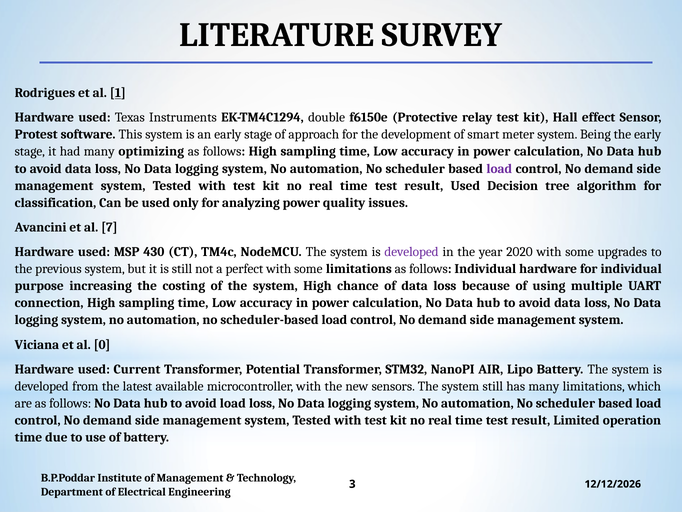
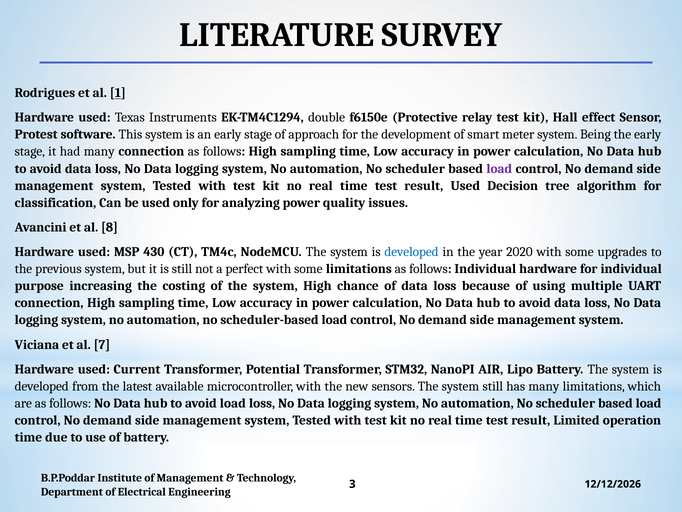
many optimizing: optimizing -> connection (151, 151)
7: 7 -> 8 (109, 227)
developed colour: purple -> blue (412, 252)
0: 0 -> 7 (102, 344)
